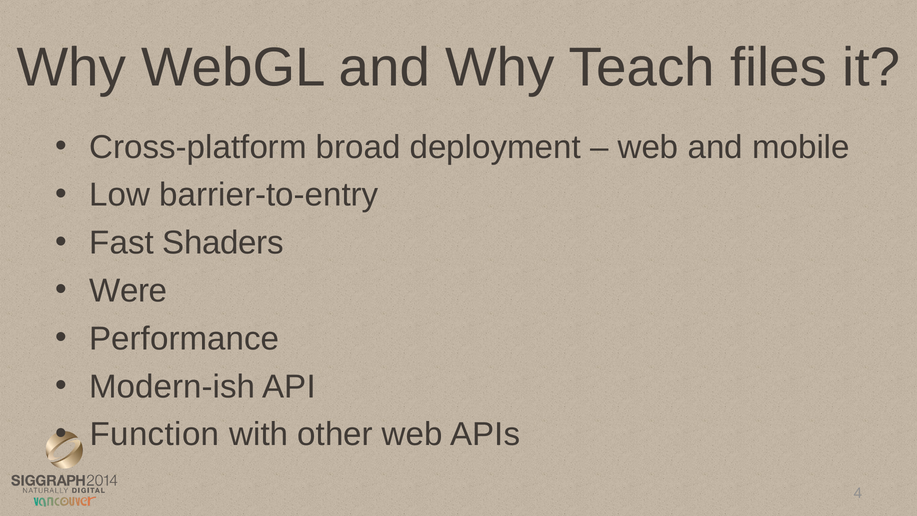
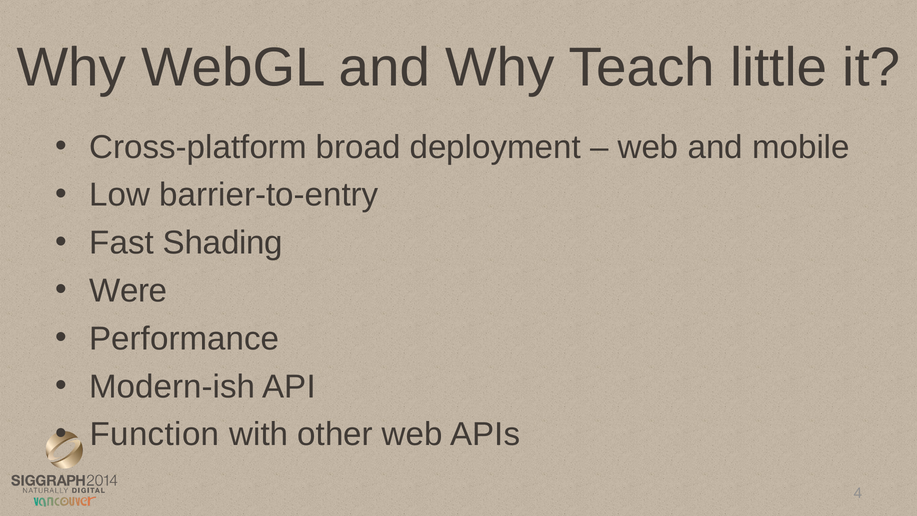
files: files -> little (779, 67)
Shaders: Shaders -> Shading (223, 243)
